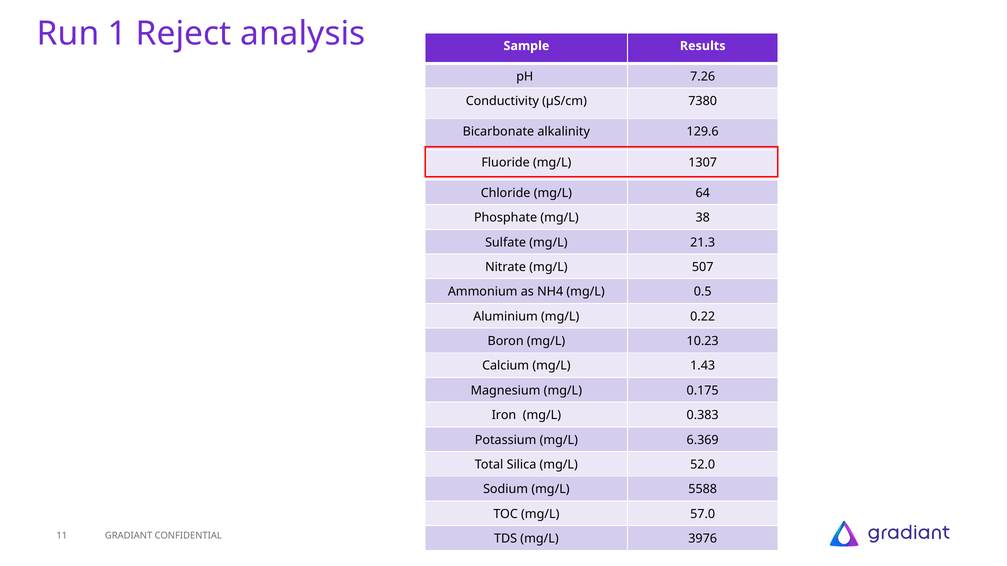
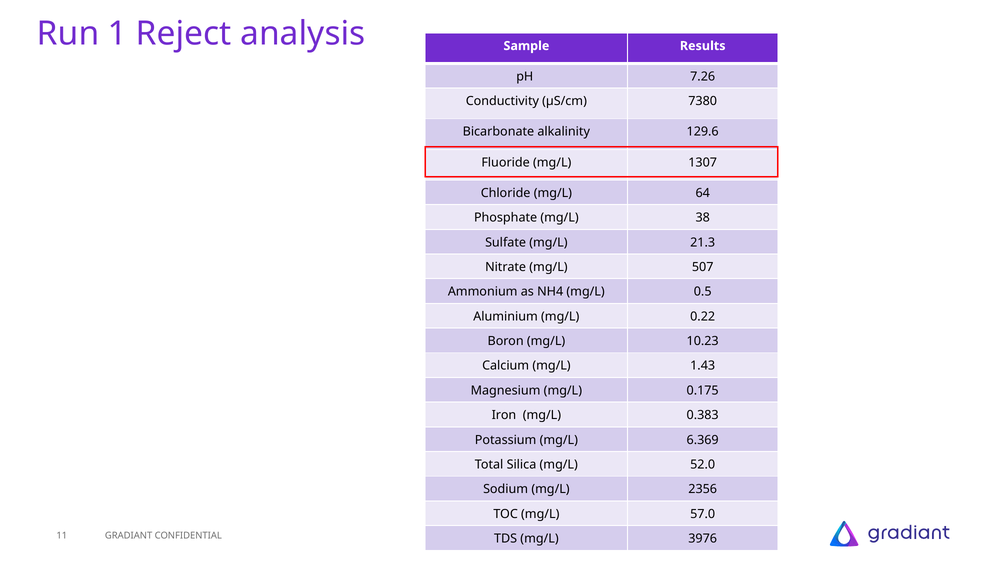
5588: 5588 -> 2356 (703, 490)
